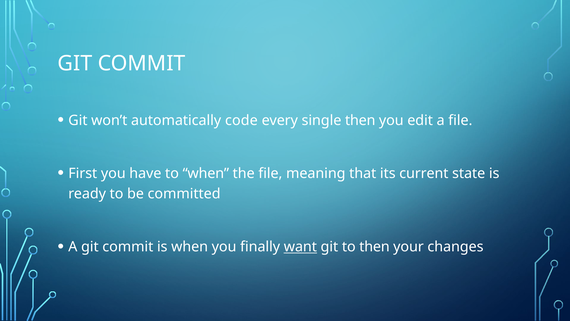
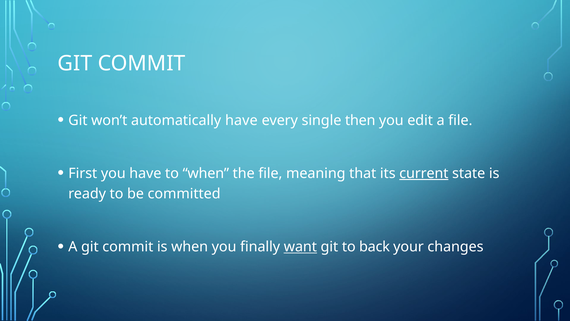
automatically code: code -> have (241, 120)
current underline: none -> present (424, 173)
to then: then -> back (375, 247)
